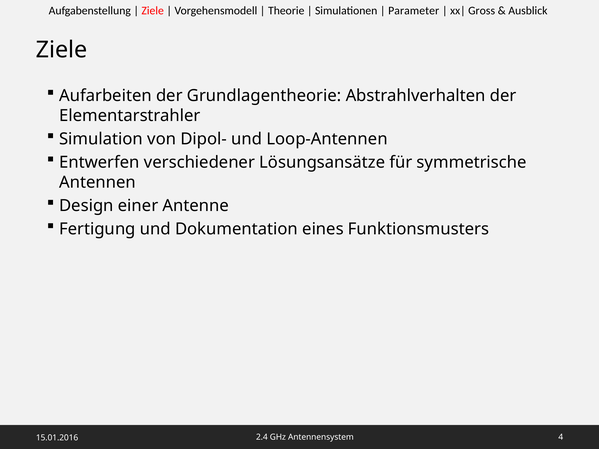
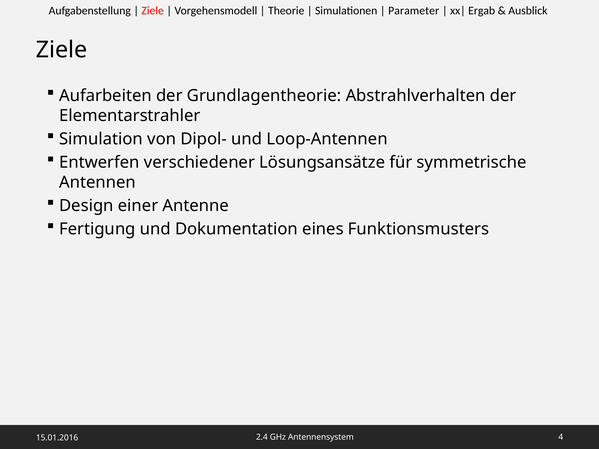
Gross: Gross -> Ergab (482, 11)
